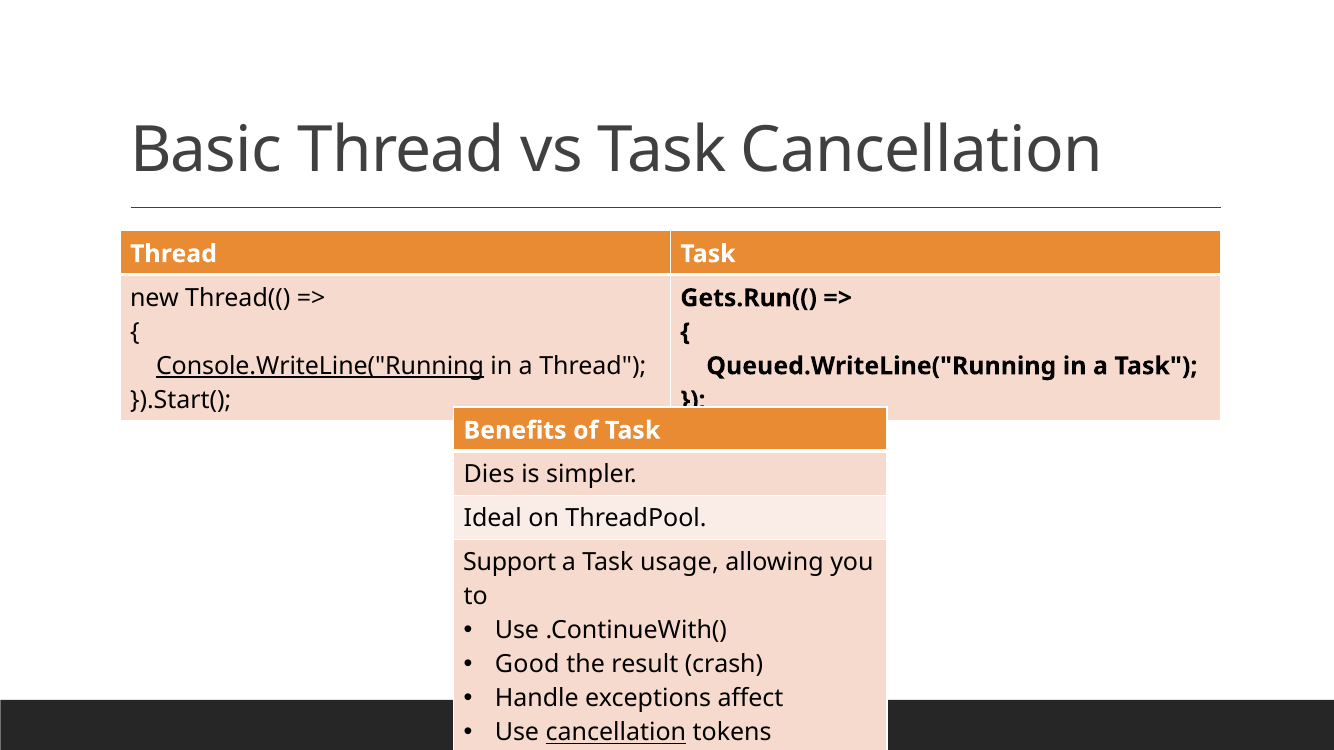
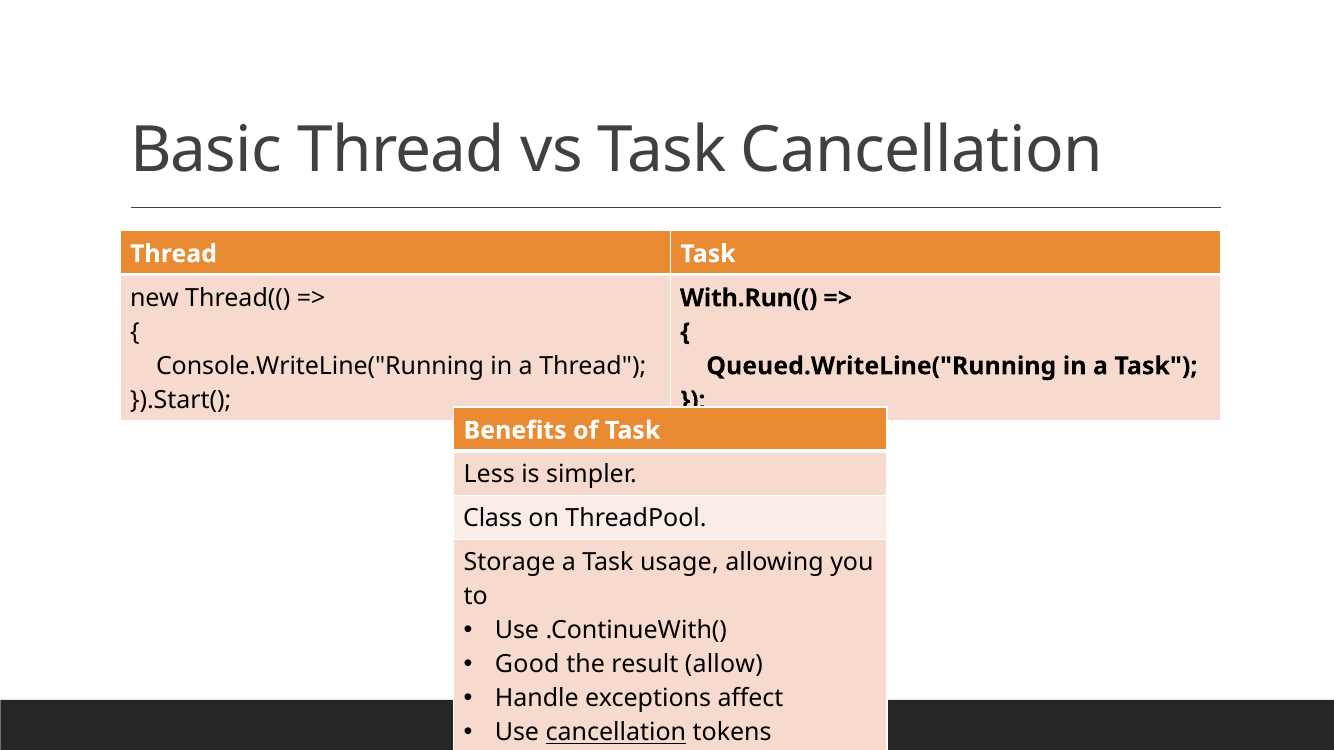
Gets.Run((: Gets.Run(( -> With.Run(( (749, 298)
Console.WriteLine("Running underline: present -> none (320, 366)
Dies: Dies -> Less (489, 475)
Ideal: Ideal -> Class (493, 519)
Support: Support -> Storage (509, 563)
crash: crash -> allow (724, 665)
